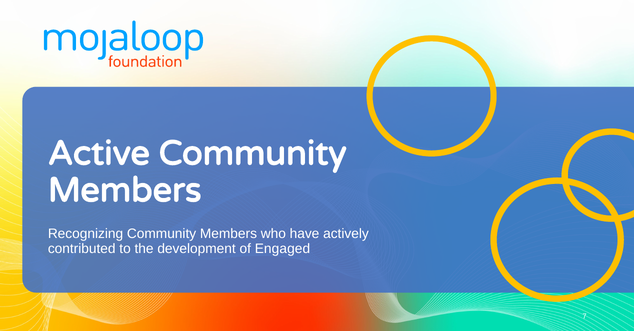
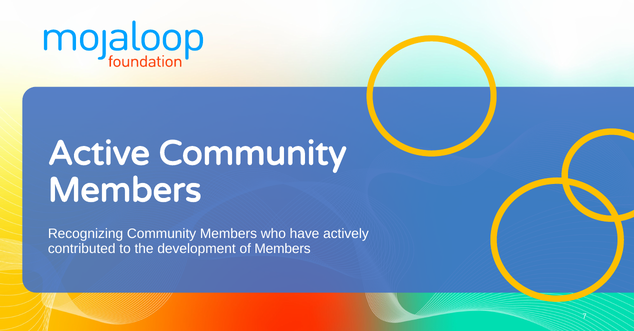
of Engaged: Engaged -> Members (283, 249)
